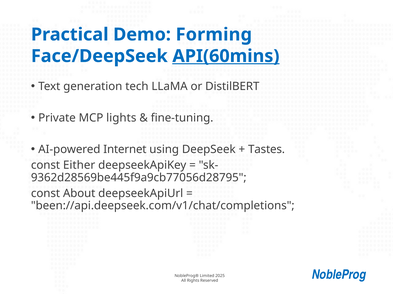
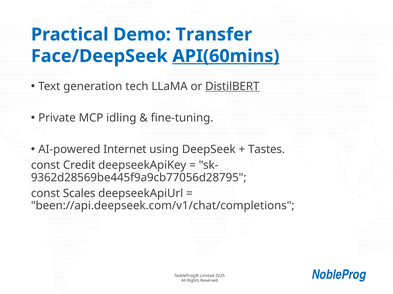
Forming: Forming -> Transfer (214, 35)
DistilBERT underline: none -> present (232, 87)
lights: lights -> idling (121, 118)
Either: Either -> Credit (79, 166)
About: About -> Scales (79, 194)
